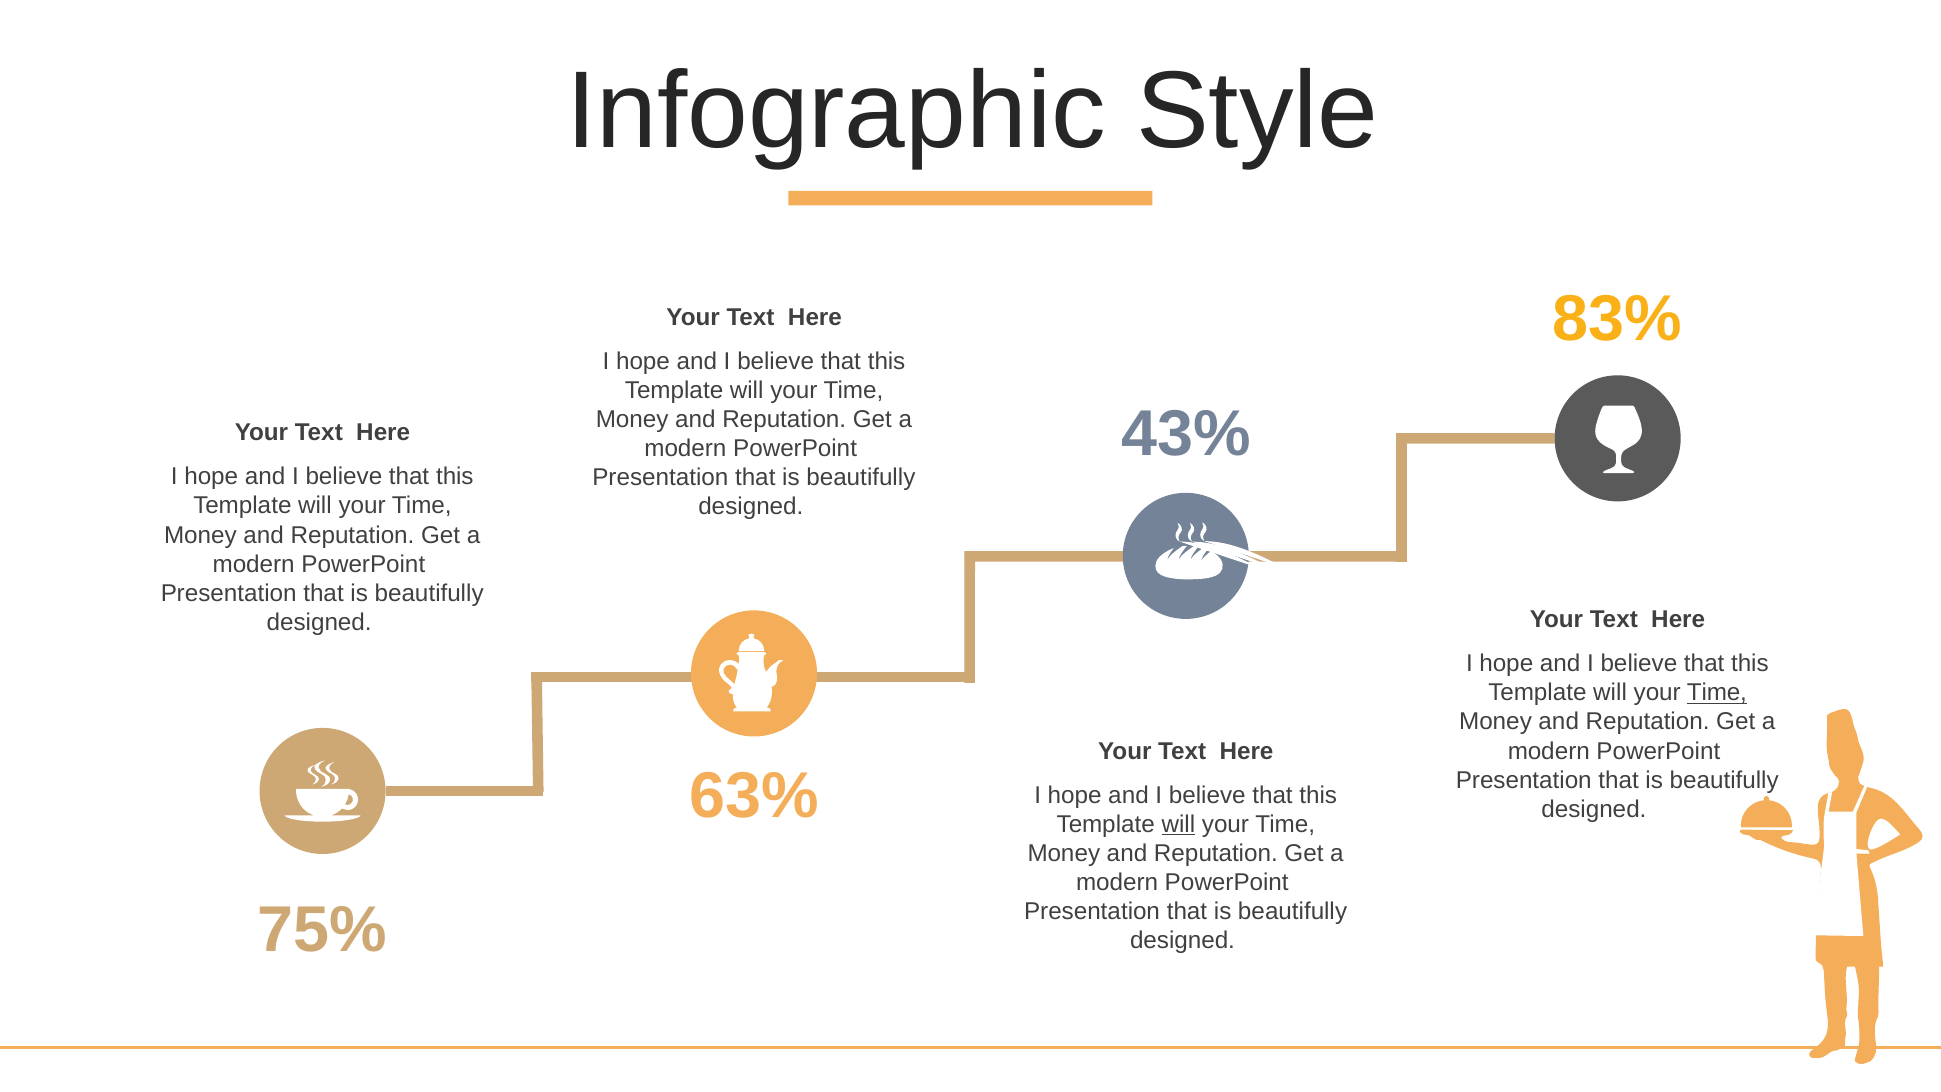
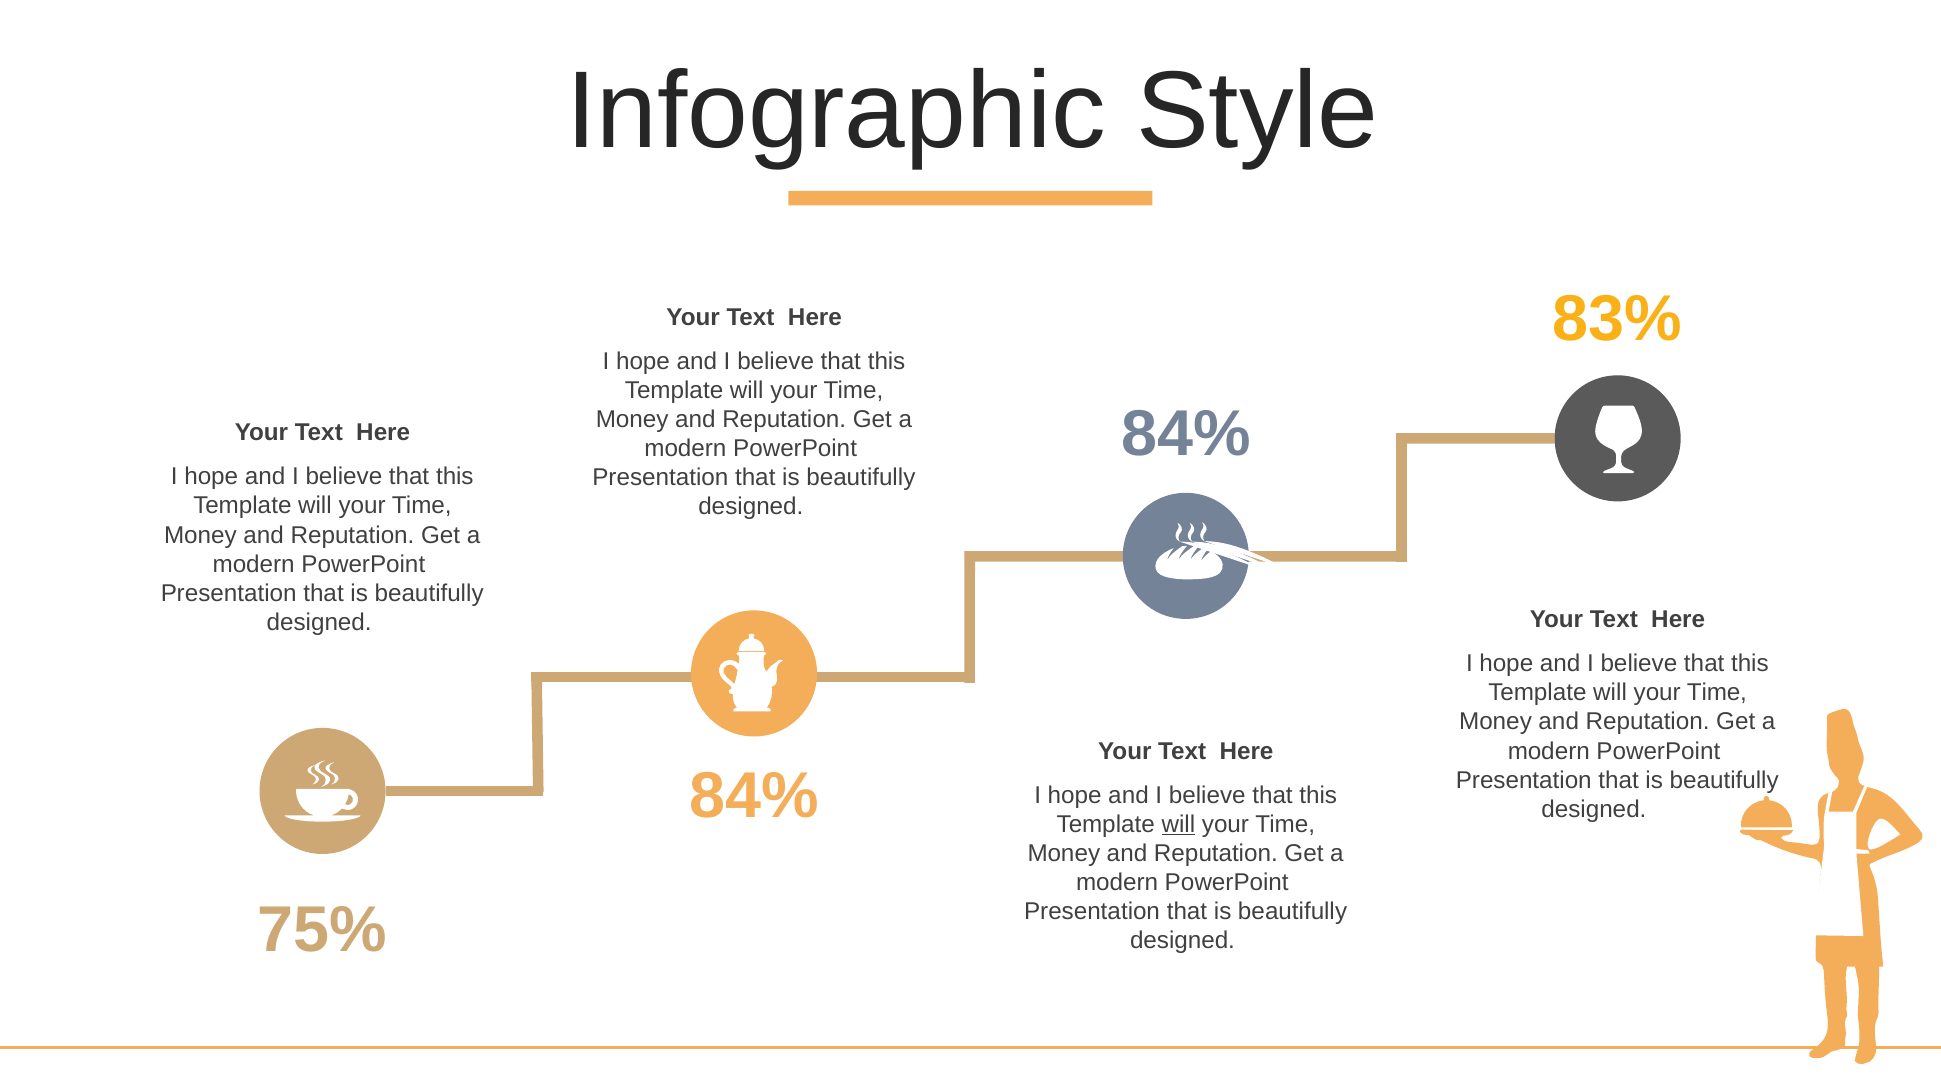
43%: 43% -> 84% (1186, 434)
Time underline: present -> none (1717, 693)
63%: 63% -> 84% (754, 796)
